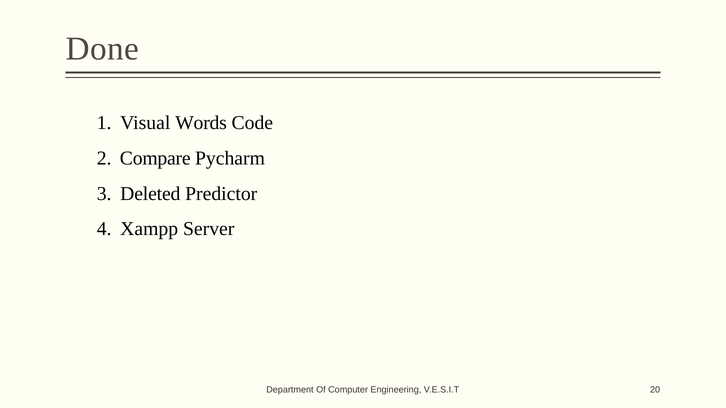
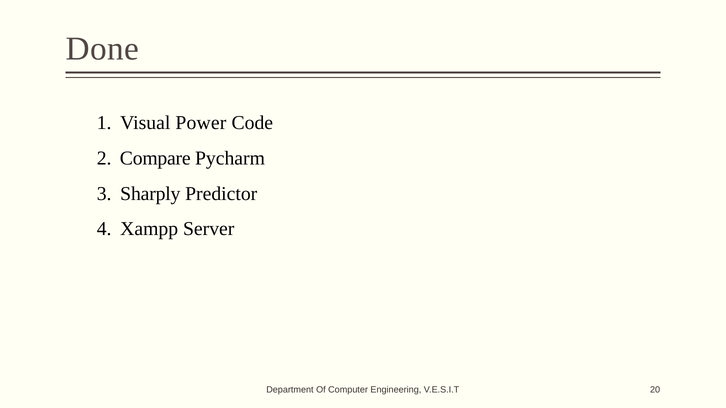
Words: Words -> Power (201, 123)
Deleted: Deleted -> Sharply (150, 194)
